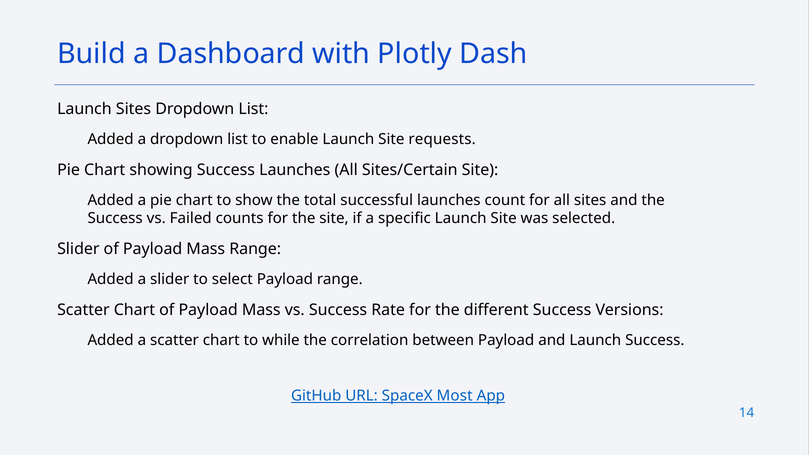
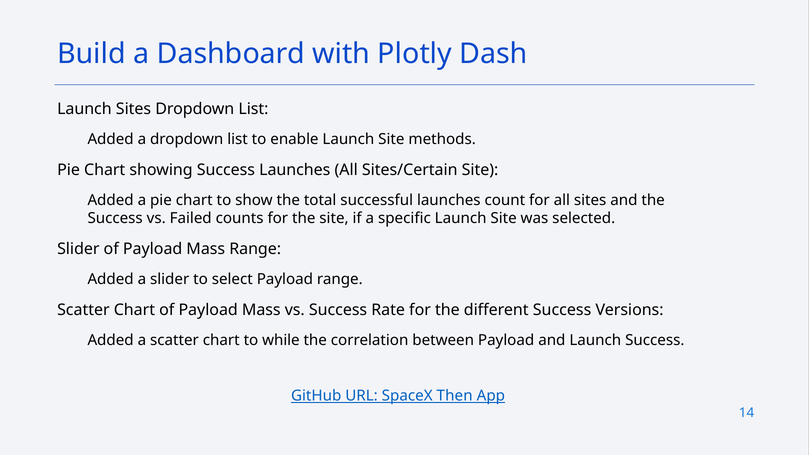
requests: requests -> methods (442, 139)
Most: Most -> Then (455, 396)
